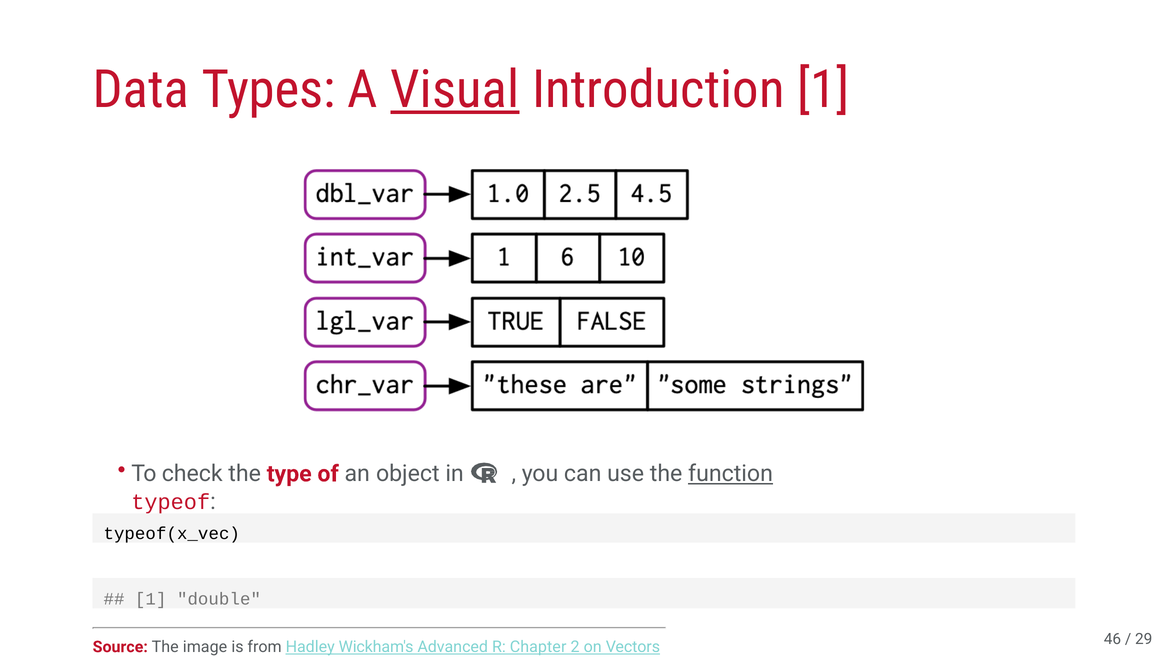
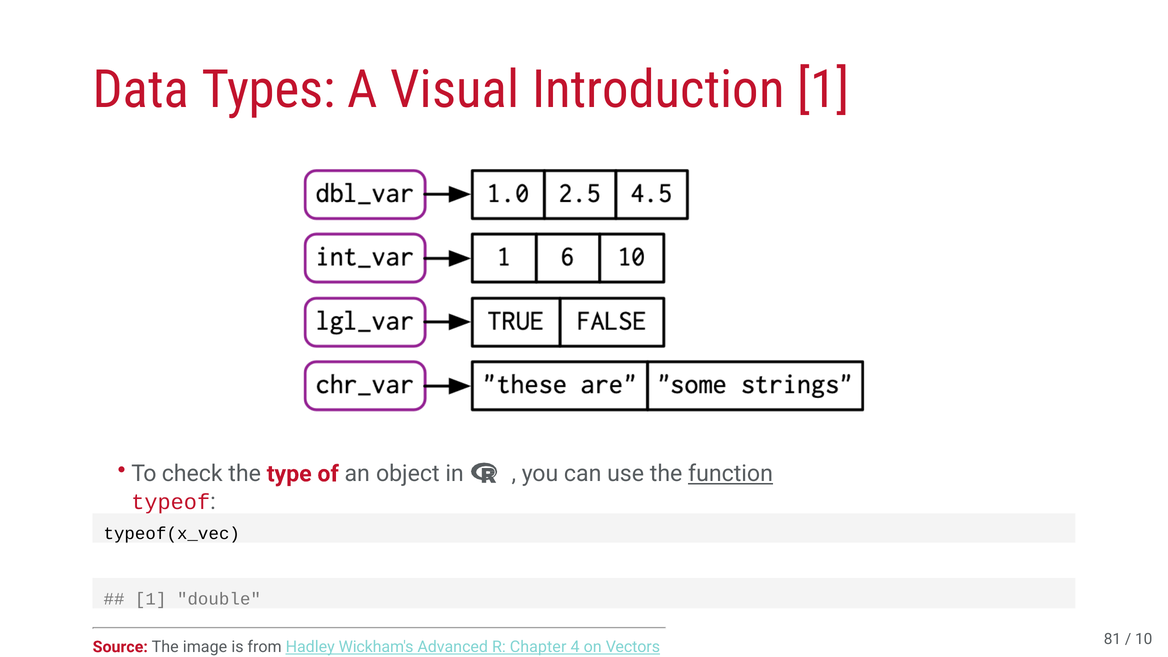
Visual underline: present -> none (455, 90)
2: 2 -> 4 (575, 647)
46: 46 -> 81 (1112, 640)
29: 29 -> 10 (1144, 640)
